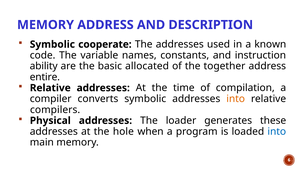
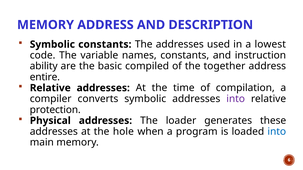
Symbolic cooperate: cooperate -> constants (105, 44)
known: known -> lowest (270, 44)
allocated: allocated -> compiled (147, 66)
into colour: orange -> purple (236, 99)
compilers: compilers -> protection (55, 110)
